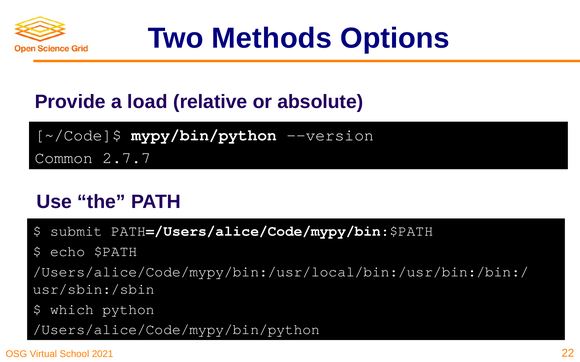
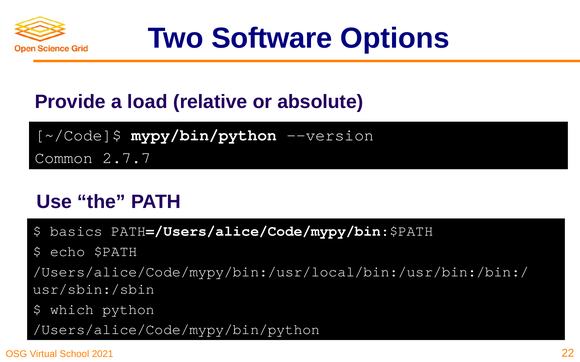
Methods: Methods -> Software (272, 38)
submit: submit -> basics (76, 231)
